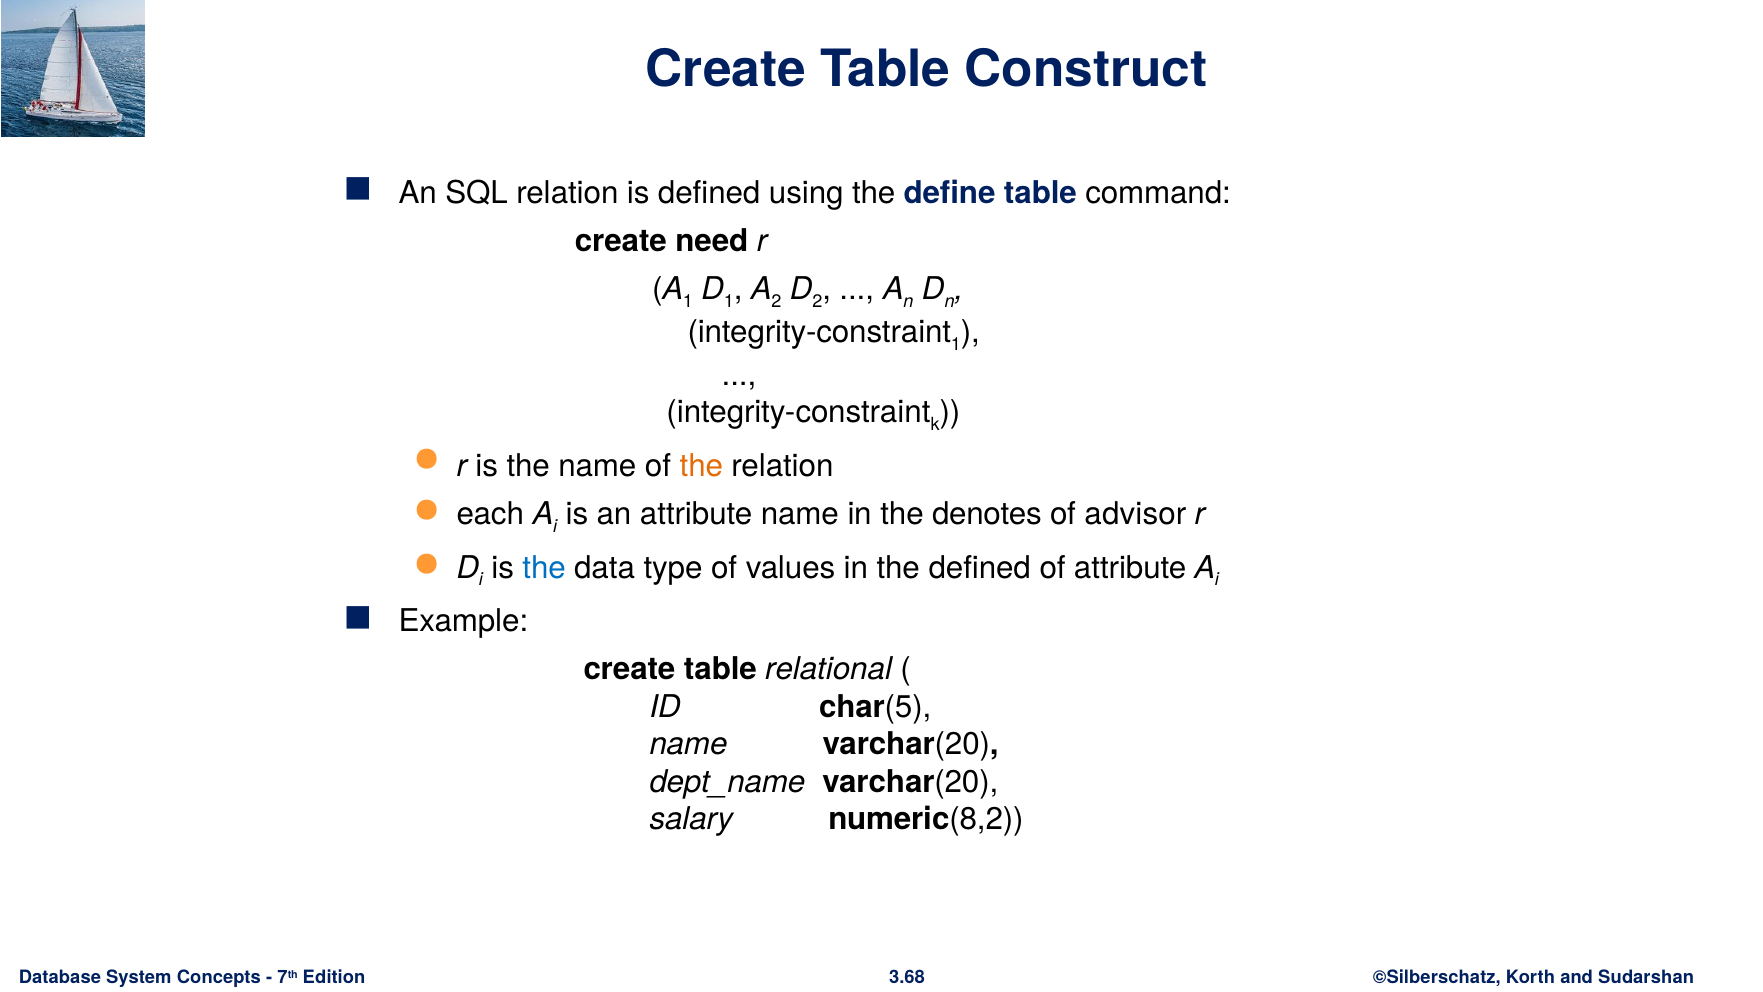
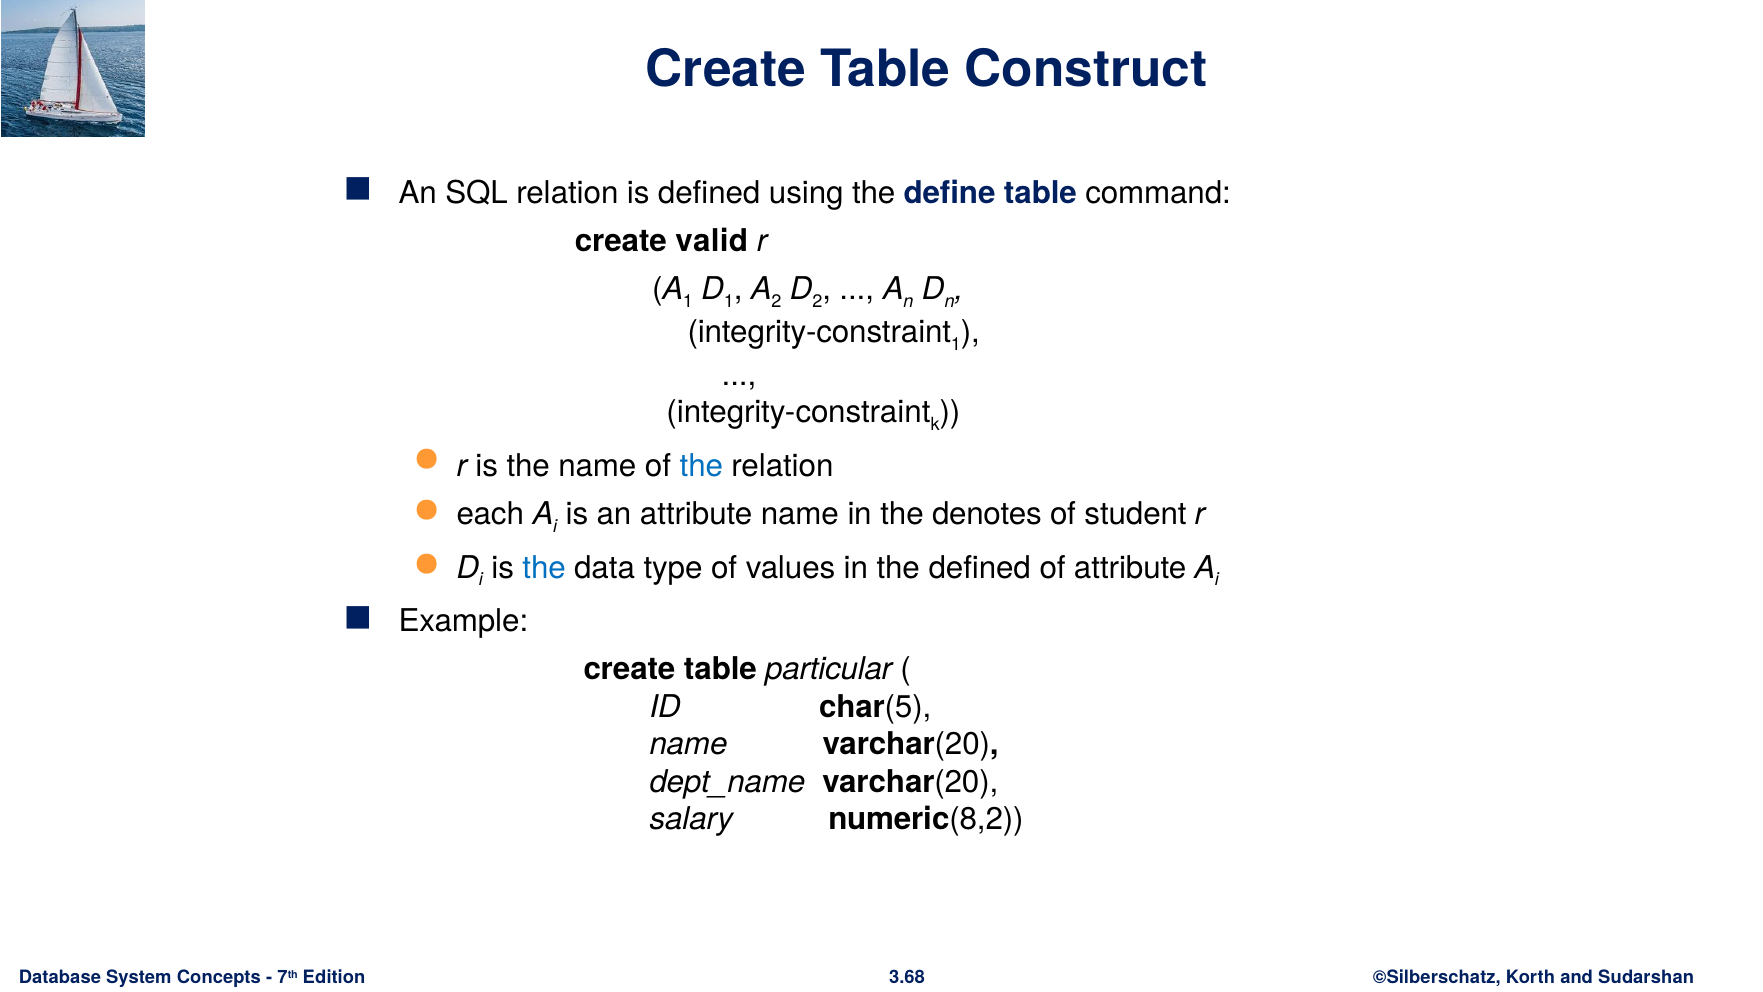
need: need -> valid (712, 241)
the colour: orange -> blue (701, 466)
advisor: advisor -> student (1136, 514)
relational: relational -> particular (829, 669)
